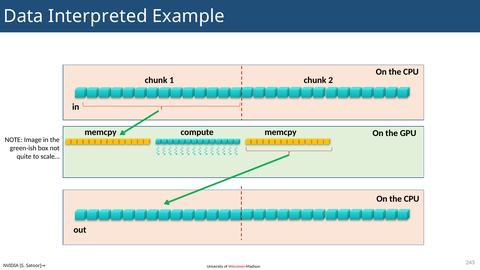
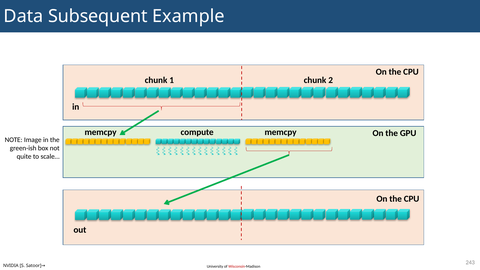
Interpreted: Interpreted -> Subsequent (98, 16)
